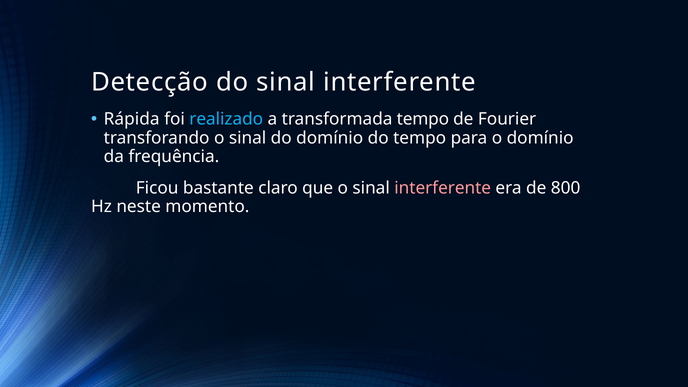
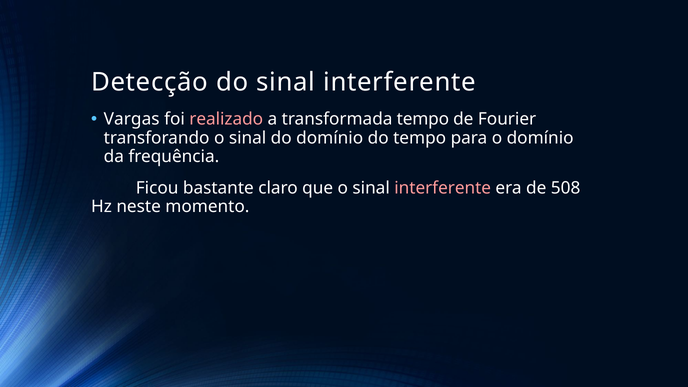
Rápida: Rápida -> Vargas (132, 119)
realizado colour: light blue -> pink (226, 119)
800: 800 -> 508 (566, 188)
